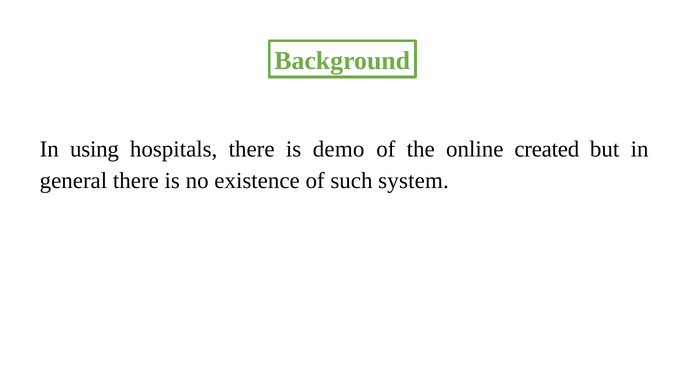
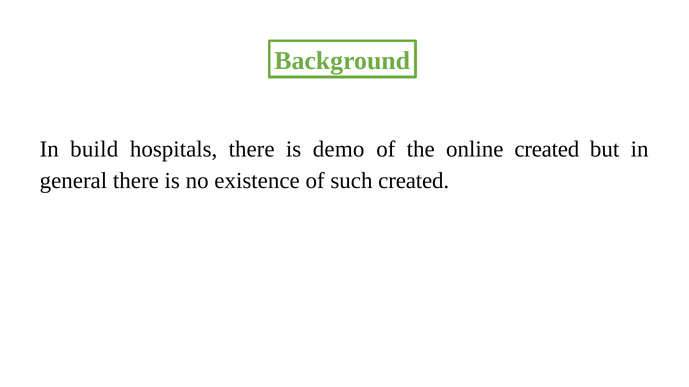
using: using -> build (94, 149)
such system: system -> created (414, 181)
